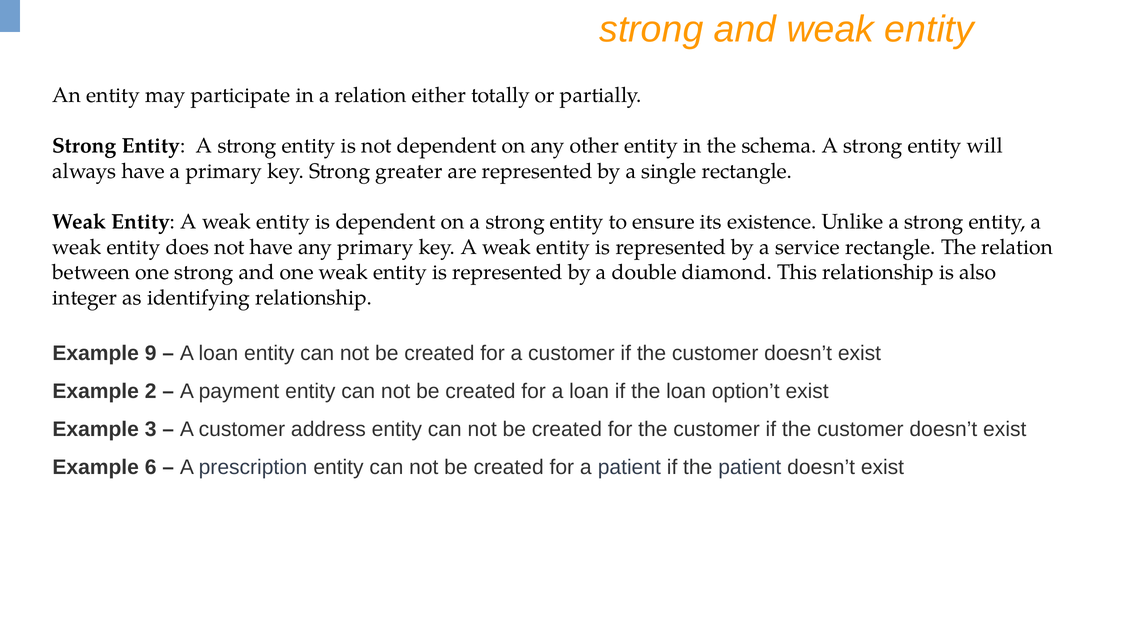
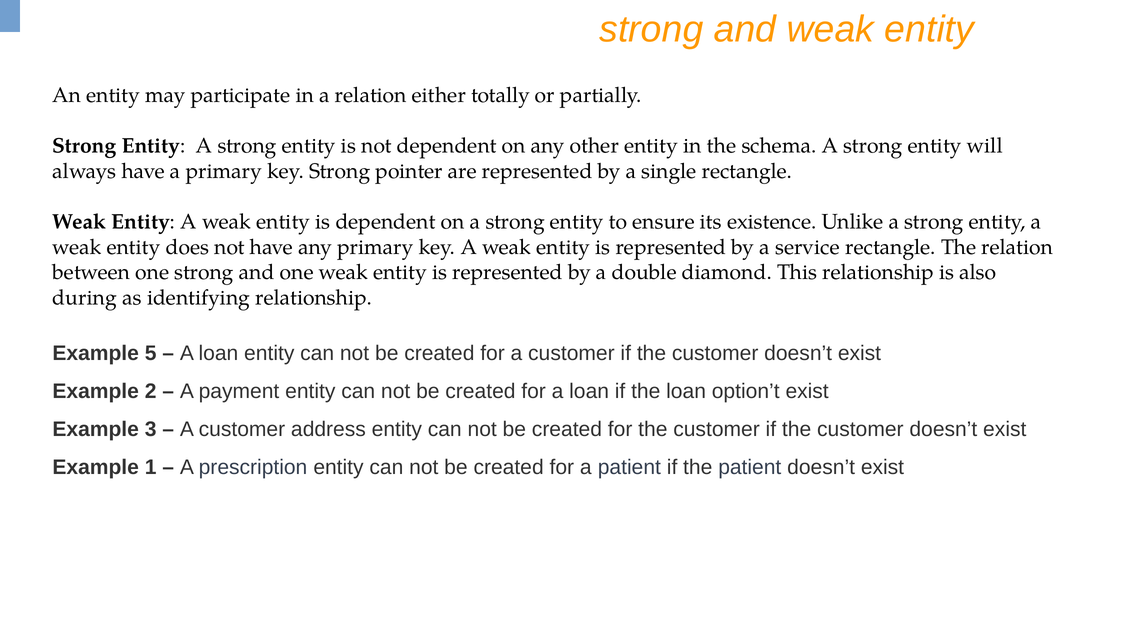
greater: greater -> pointer (409, 171)
integer: integer -> during (85, 298)
9: 9 -> 5 (151, 353)
6: 6 -> 1 (151, 467)
